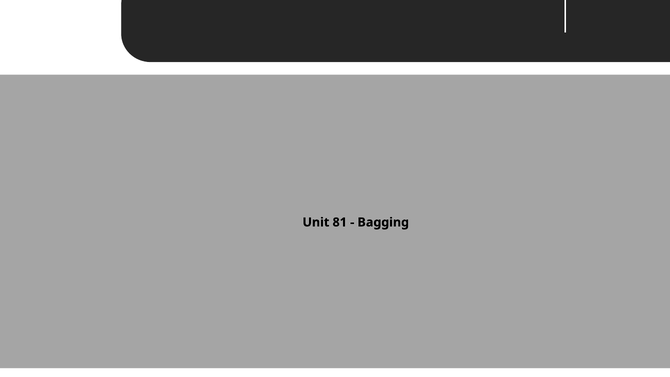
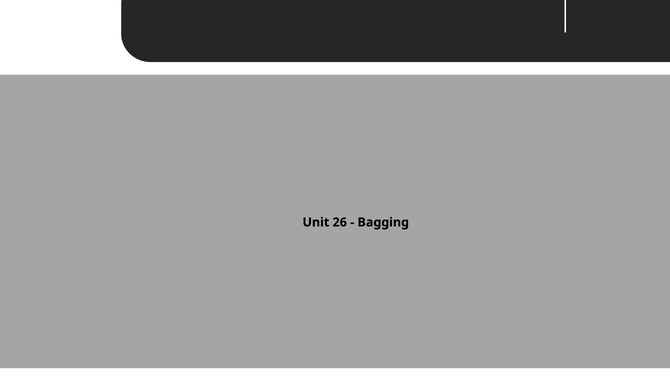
81: 81 -> 26 (340, 222)
